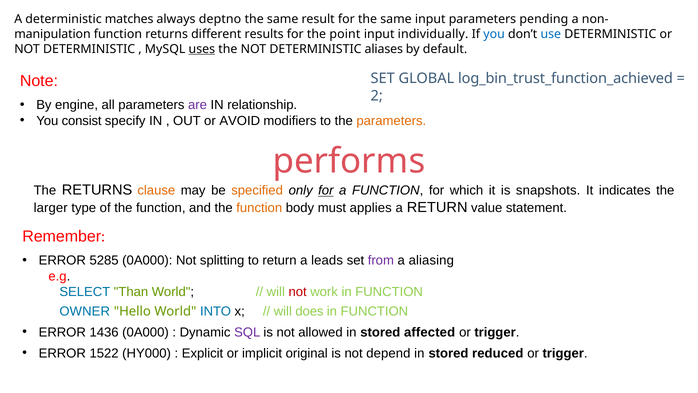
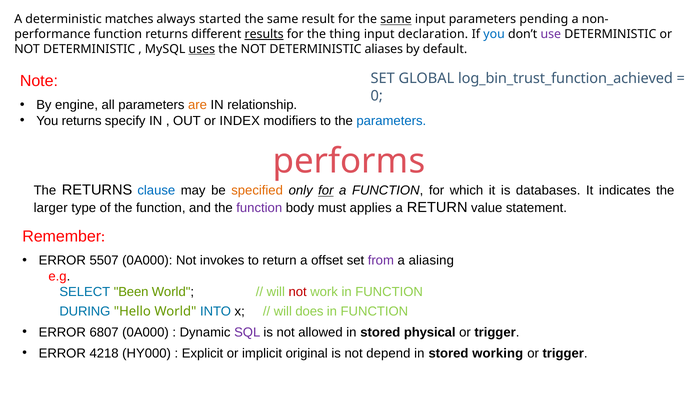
deptno: deptno -> started (220, 19)
same underline: none -> present (396, 19)
manipulation: manipulation -> performance (52, 34)
results underline: none -> present (264, 34)
point: point -> thing (345, 34)
individually: individually -> declaration (433, 34)
use colour: blue -> purple (551, 34)
2: 2 -> 0 (377, 96)
are colour: purple -> orange (198, 105)
You consist: consist -> returns (82, 121)
AVOID: AVOID -> INDEX (240, 121)
parameters colour: orange -> blue (391, 121)
clause colour: orange -> blue (156, 190)
snapshots: snapshots -> databases (548, 190)
function colour: orange -> purple (259, 208)
5285: 5285 -> 5507 (104, 260)
splitting: splitting -> invokes (222, 260)
leads: leads -> offset (327, 260)
Than: Than -> Been (131, 292)
OWNER: OWNER -> DURING (85, 311)
1436: 1436 -> 6807 (104, 332)
affected: affected -> physical (430, 332)
1522: 1522 -> 4218 (104, 353)
reduced: reduced -> working (498, 353)
